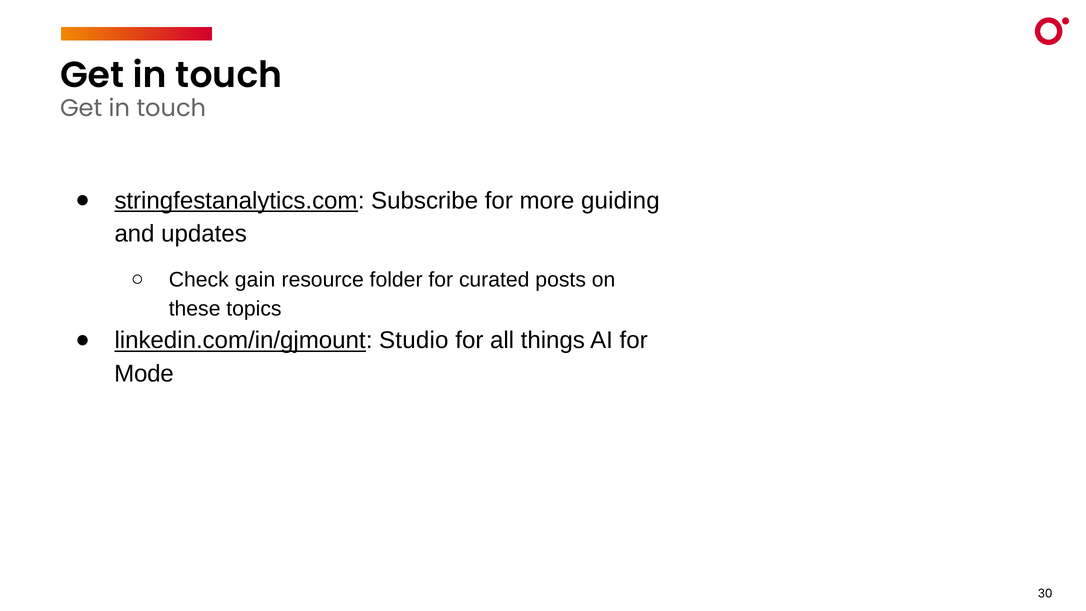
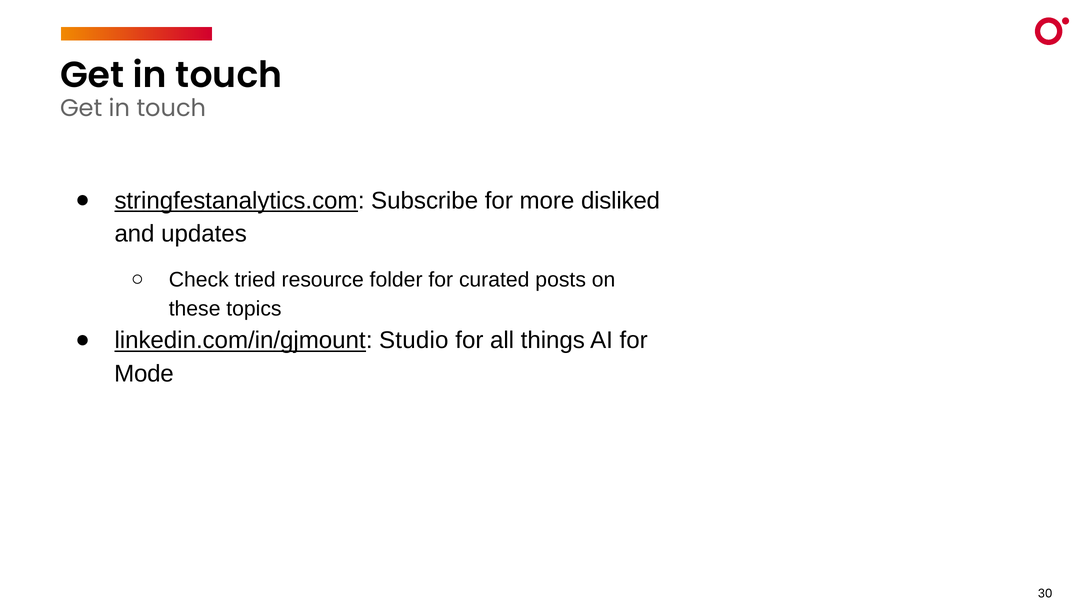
guiding: guiding -> disliked (621, 201)
gain: gain -> tried (255, 280)
